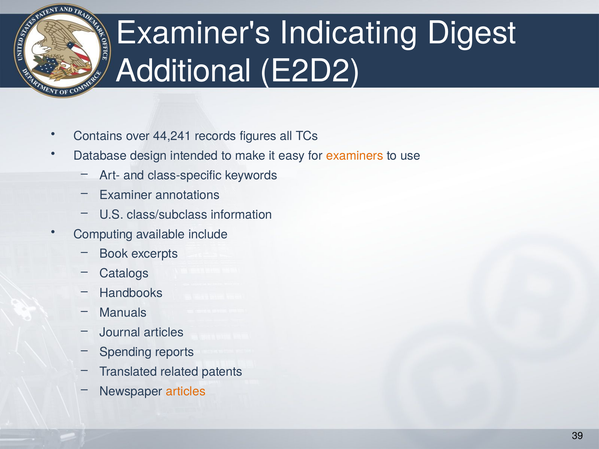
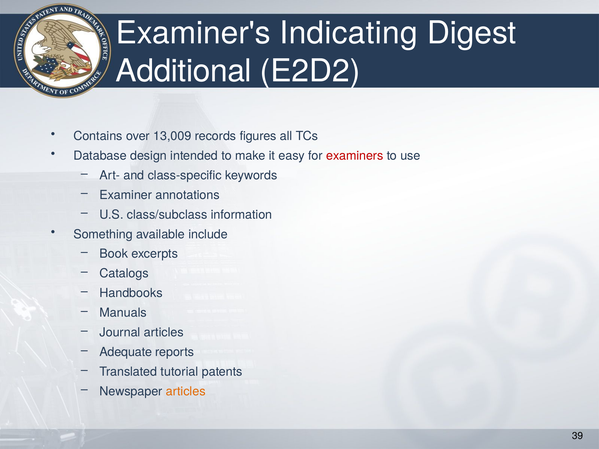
44,241: 44,241 -> 13,009 (172, 136)
examiners colour: orange -> red (355, 156)
Computing: Computing -> Something (103, 234)
Spending: Spending -> Adequate (126, 352)
related: related -> tutorial (179, 372)
